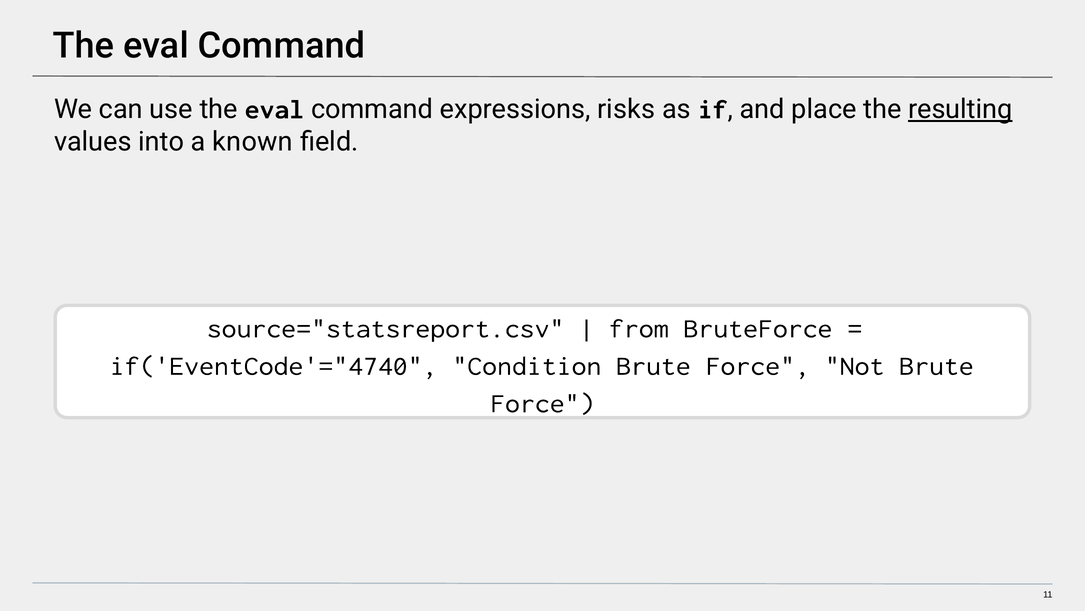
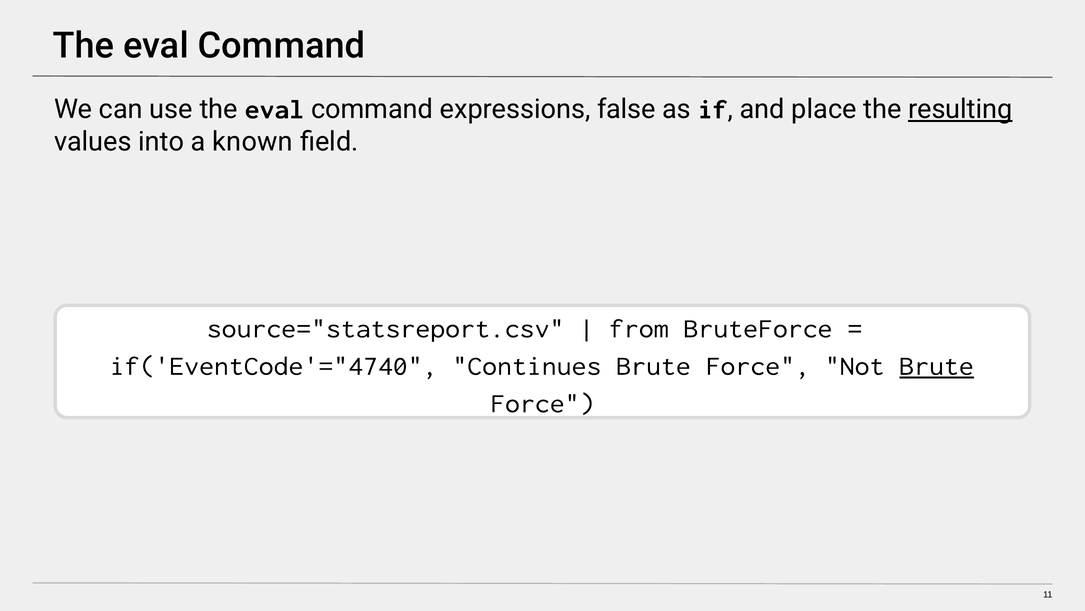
risks: risks -> false (626, 109)
Condition: Condition -> Continues (527, 365)
Brute underline: none -> present (937, 365)
